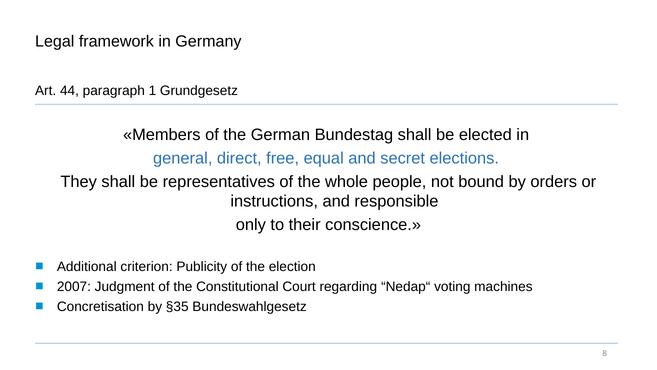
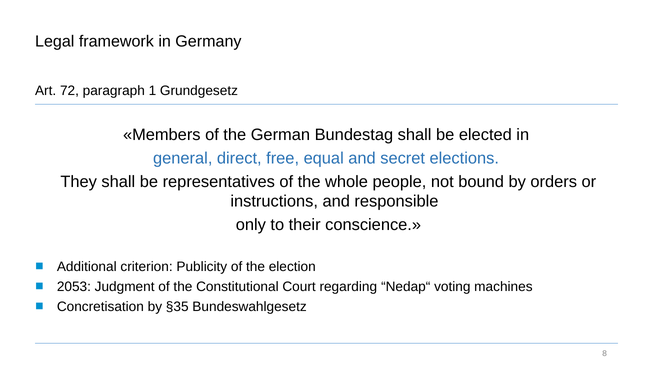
44: 44 -> 72 (69, 91)
2007: 2007 -> 2053 (74, 286)
